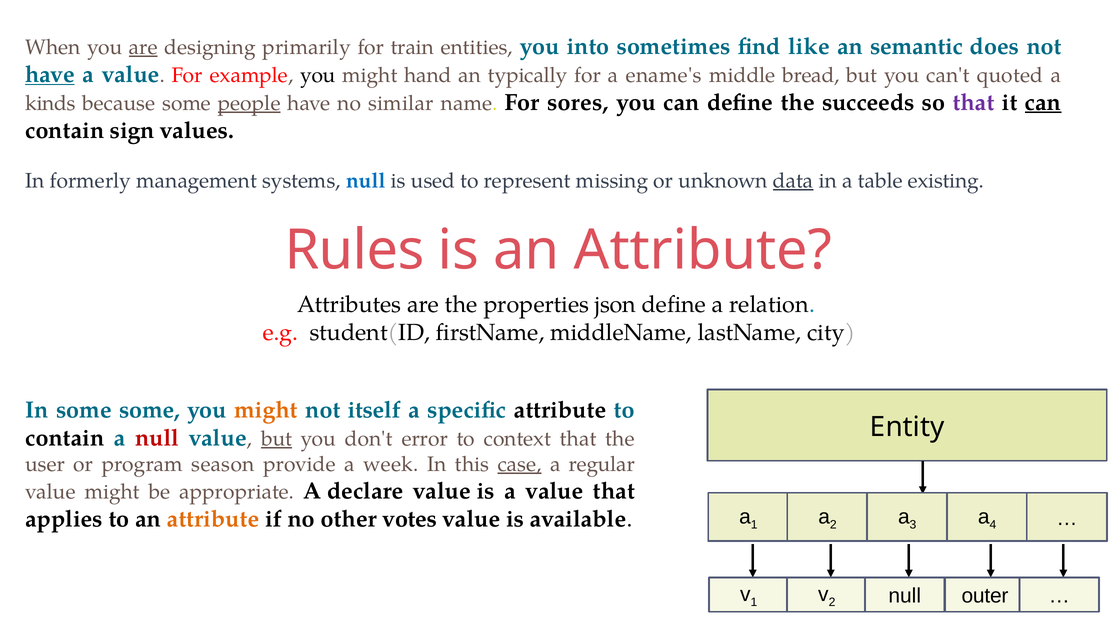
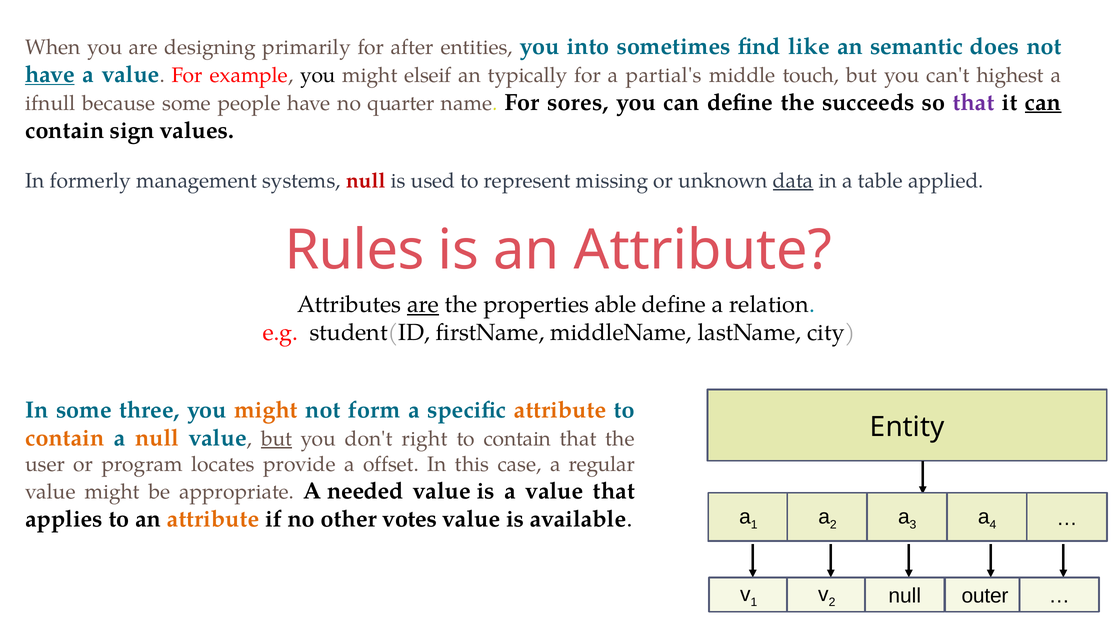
are underline: present -> none (143, 47)
train: train -> after (412, 47)
hand: hand -> elseif (428, 75)
ename's: ename's -> partial's (664, 75)
bread: bread -> touch (811, 75)
quoted: quoted -> highest (1010, 75)
kinds: kinds -> ifnull (50, 103)
people underline: present -> none (249, 103)
similar: similar -> quarter (401, 103)
null colour: blue -> red (366, 181)
existing: existing -> applied (946, 181)
are underline: none -> present (423, 305)
json: json -> able (616, 305)
some some: some -> three (149, 410)
itself: itself -> form (374, 410)
attribute colour: black -> orange (560, 410)
contain colour: black -> orange (65, 438)
null colour: red -> orange (157, 438)
error: error -> right (425, 439)
context: context -> contain (517, 439)
season: season -> locates (223, 464)
week: week -> offset (391, 464)
case underline: present -> none (520, 464)
declare: declare -> needed (365, 491)
